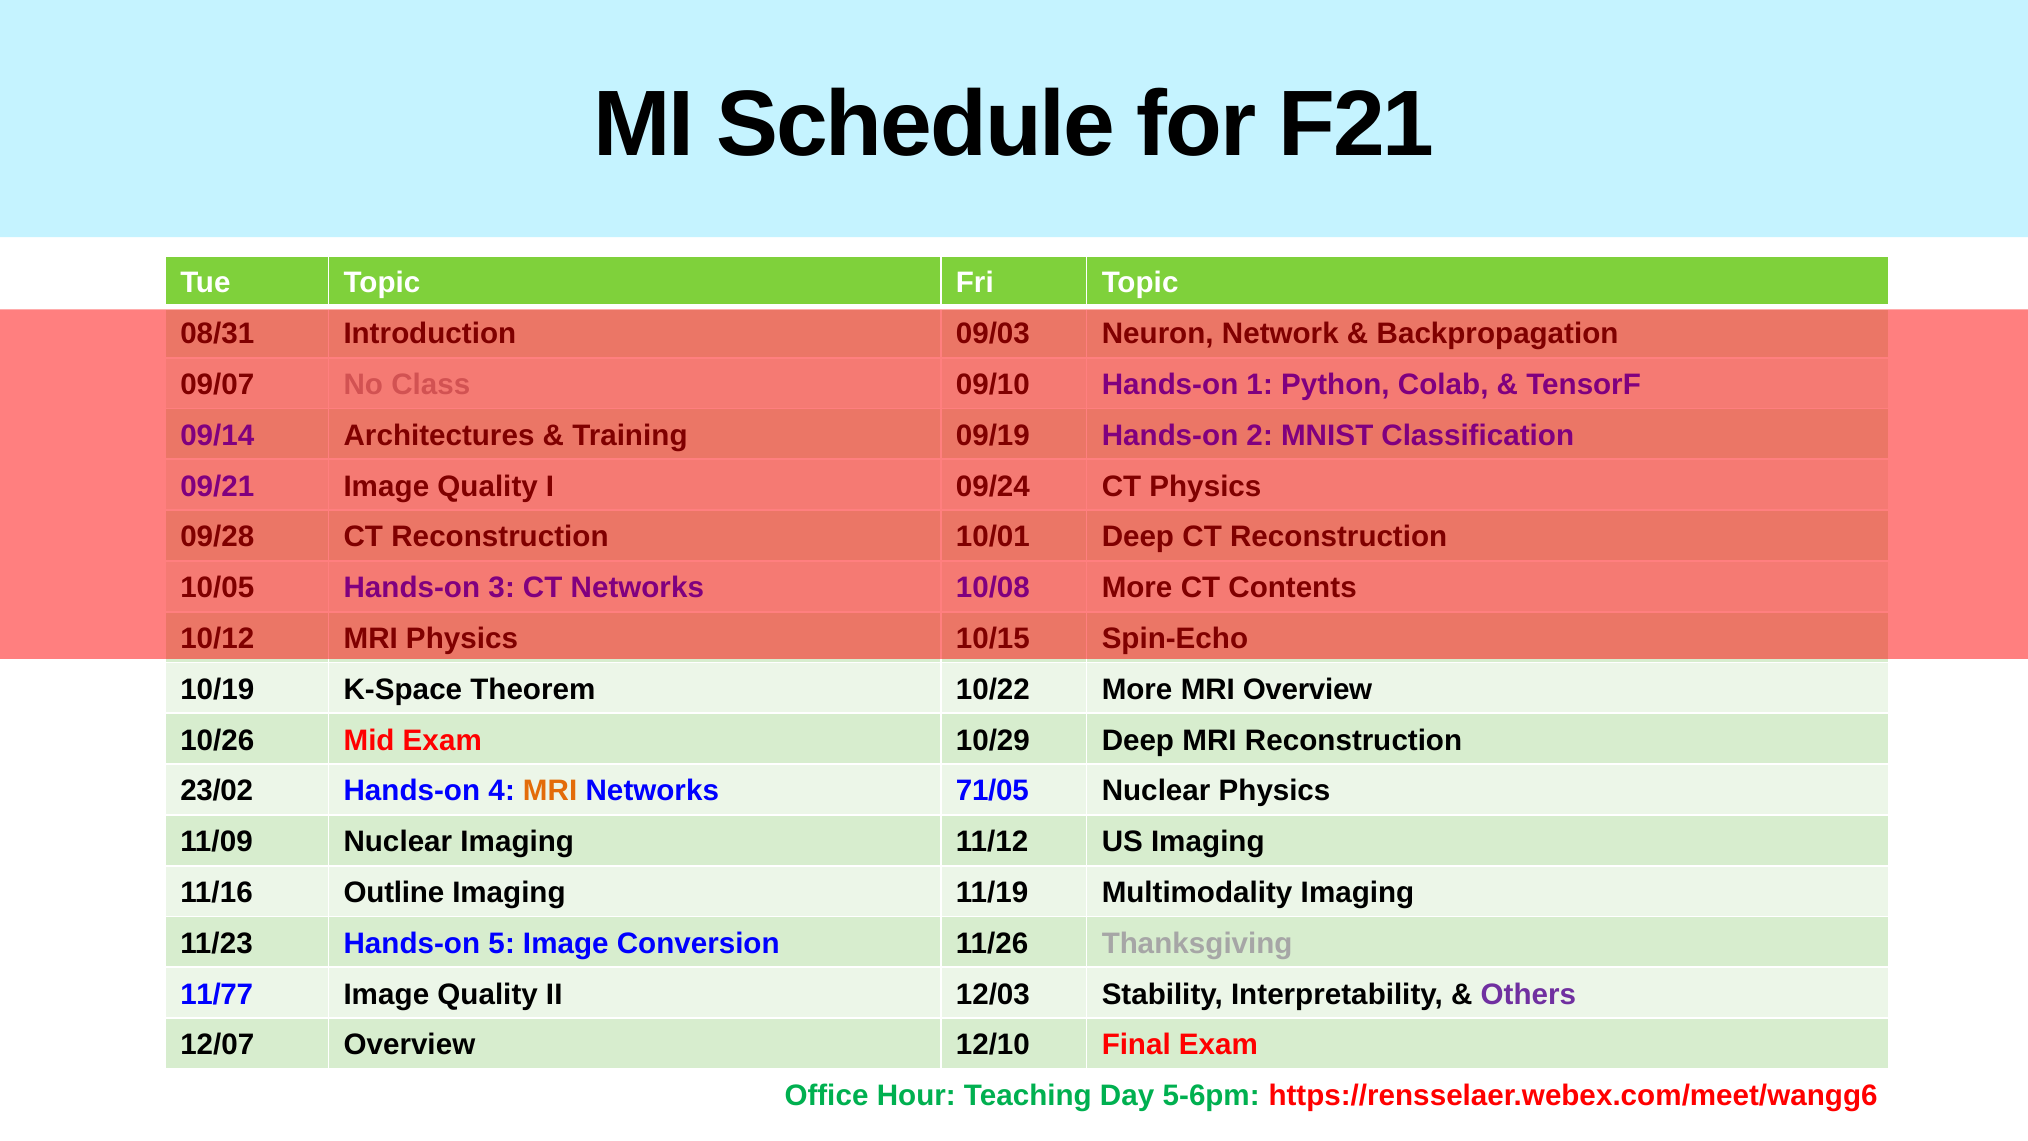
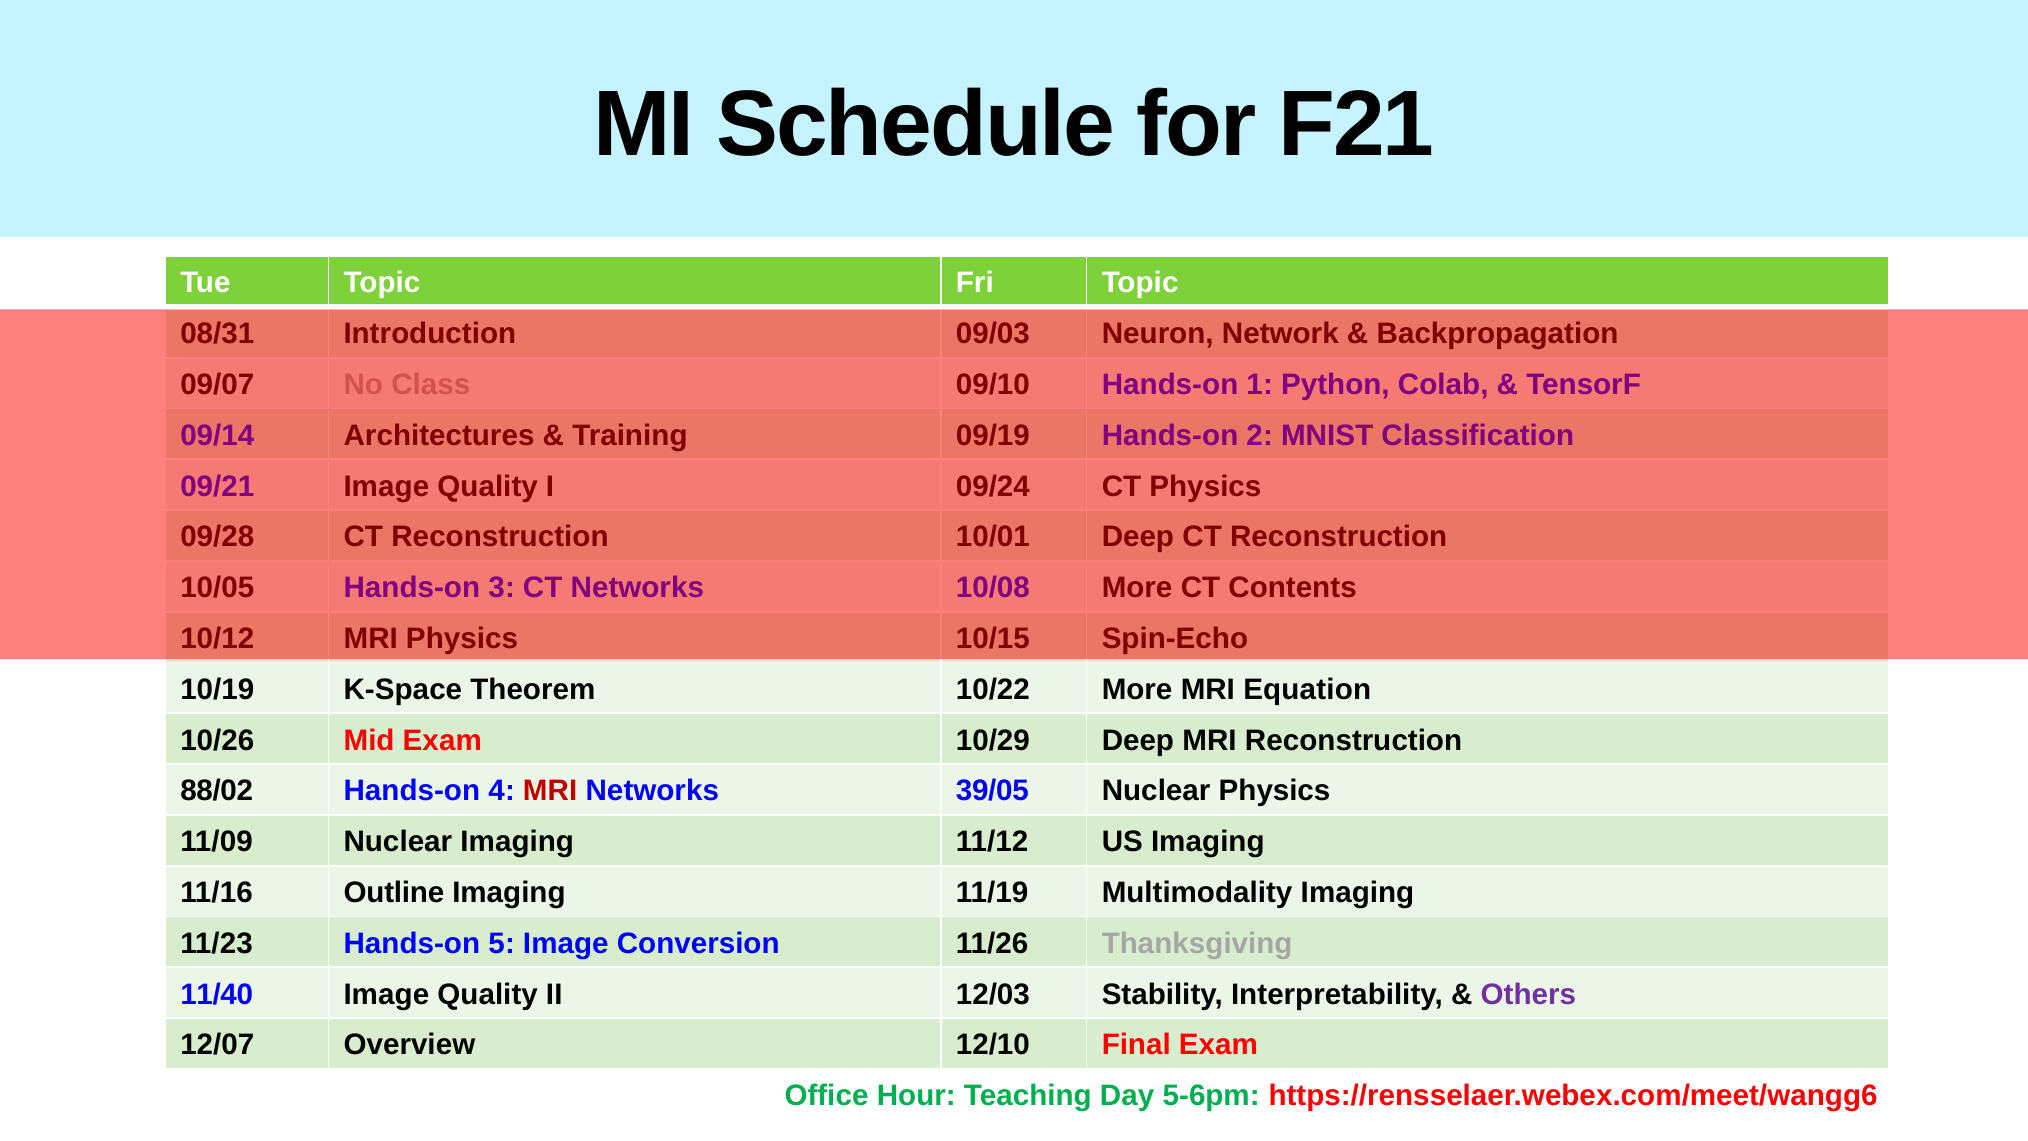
MRI Overview: Overview -> Equation (1307, 689)
23/02: 23/02 -> 88/02 (217, 791)
MRI colour: orange -> red (550, 791)
71/05: 71/05 -> 39/05 (992, 791)
11/77: 11/77 -> 11/40 (217, 994)
